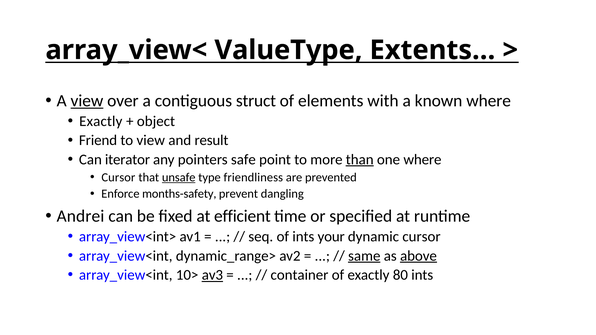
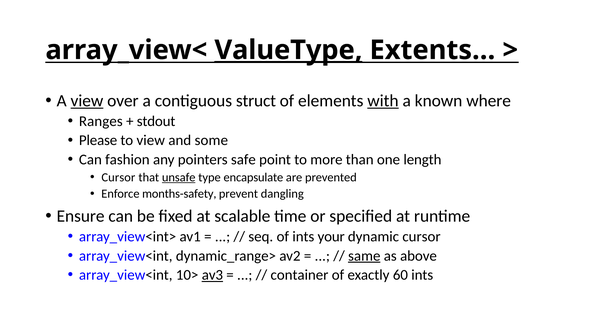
ValueType underline: none -> present (288, 50)
with underline: none -> present (383, 101)
Exactly: Exactly -> Ranges (101, 121)
object: object -> stdout (156, 121)
Friend: Friend -> Please (98, 140)
result: result -> some (211, 140)
iterator: iterator -> fashion (127, 160)
than underline: present -> none (360, 160)
one where: where -> length (422, 160)
friendliness: friendliness -> encapsulate (253, 178)
Andrei: Andrei -> Ensure (81, 216)
efficient: efficient -> scalable (242, 216)
above underline: present -> none (419, 256)
80: 80 -> 60 (400, 275)
